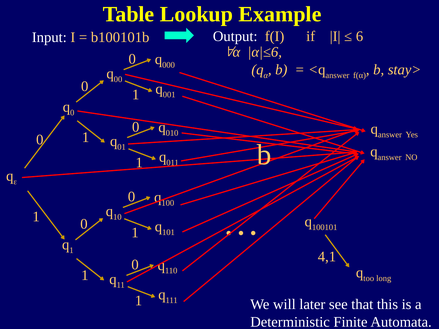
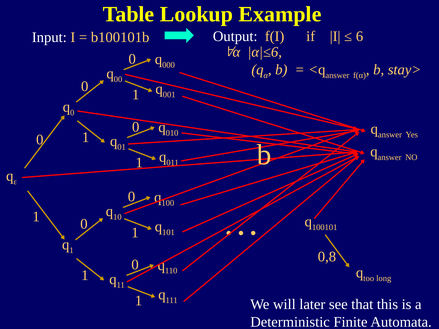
4,1: 4,1 -> 0,8 (327, 257)
